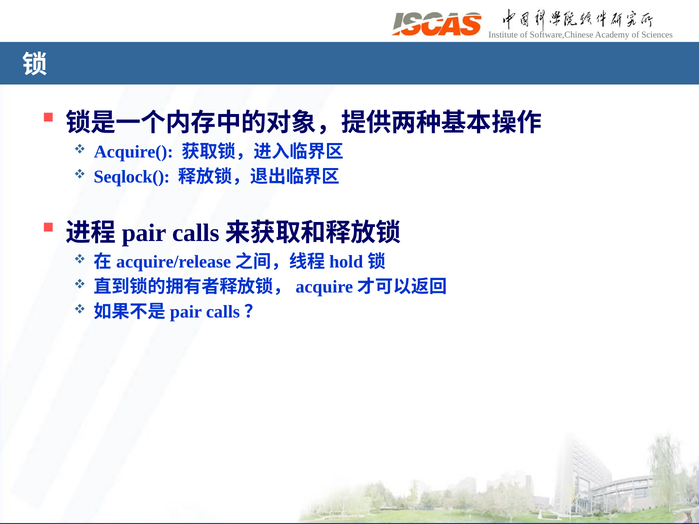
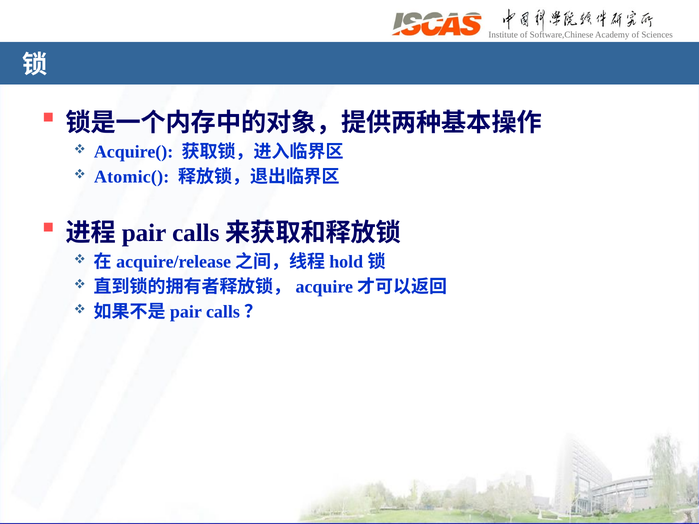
Seqlock(: Seqlock( -> Atomic( (132, 177)
